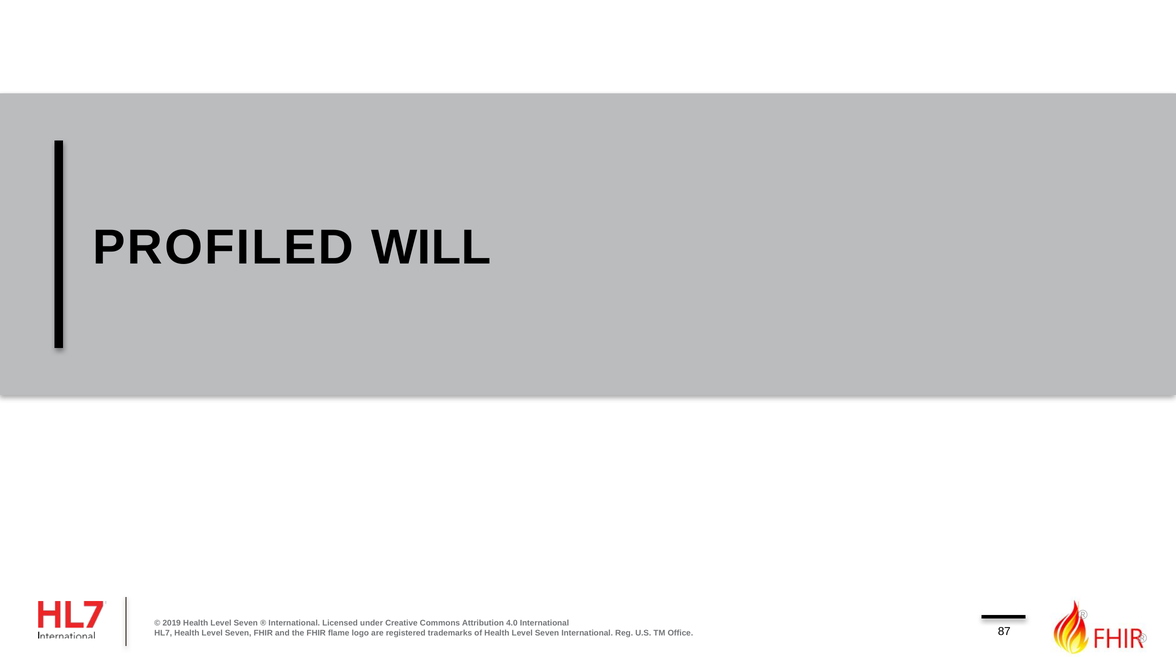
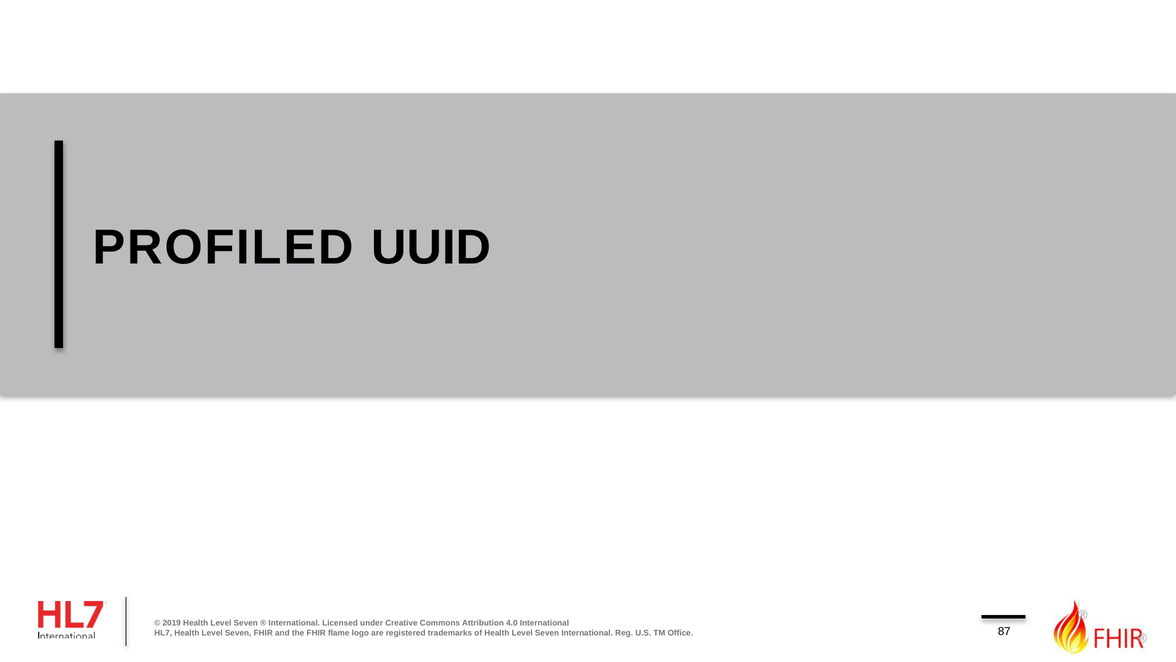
WILL: WILL -> UUID (431, 247)
